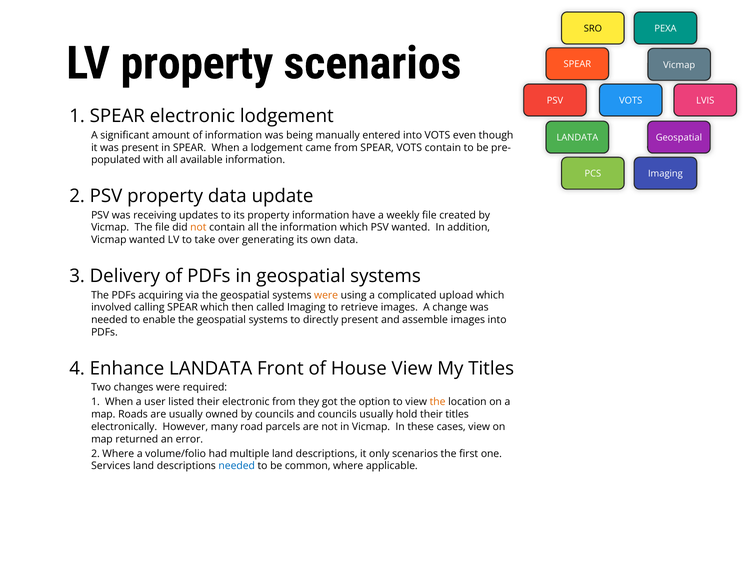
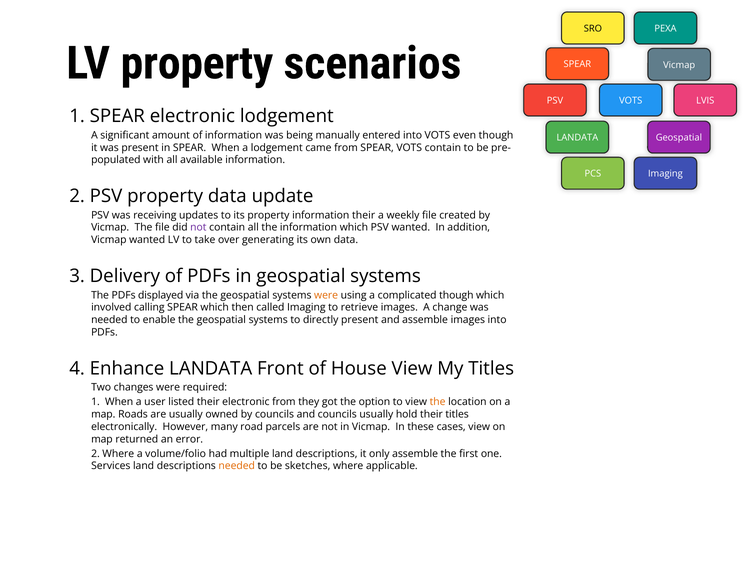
information have: have -> their (364, 215)
not colour: orange -> purple (198, 228)
acquiring: acquiring -> displayed (161, 295)
complicated upload: upload -> though (456, 295)
only scenarios: scenarios -> assemble (415, 454)
needed colour: blue -> orange (237, 466)
common: common -> sketches (308, 466)
